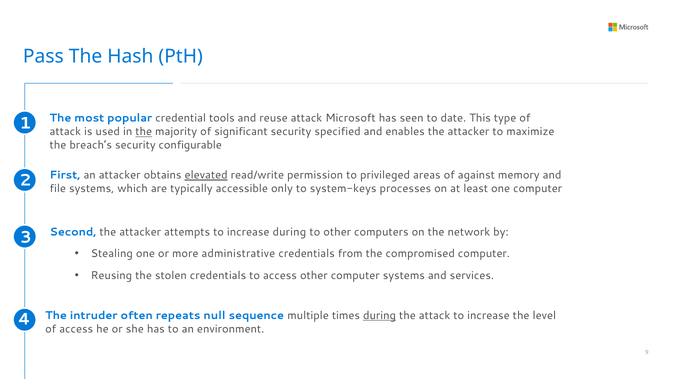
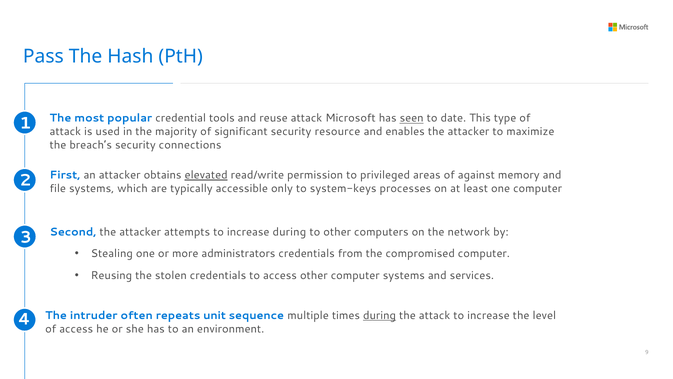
seen underline: none -> present (412, 118)
the underline: present -> none (144, 132)
specified: specified -> resource (337, 132)
configurable: configurable -> connections (190, 145)
administrative: administrative -> administrators (238, 253)
null: null -> unit (215, 315)
